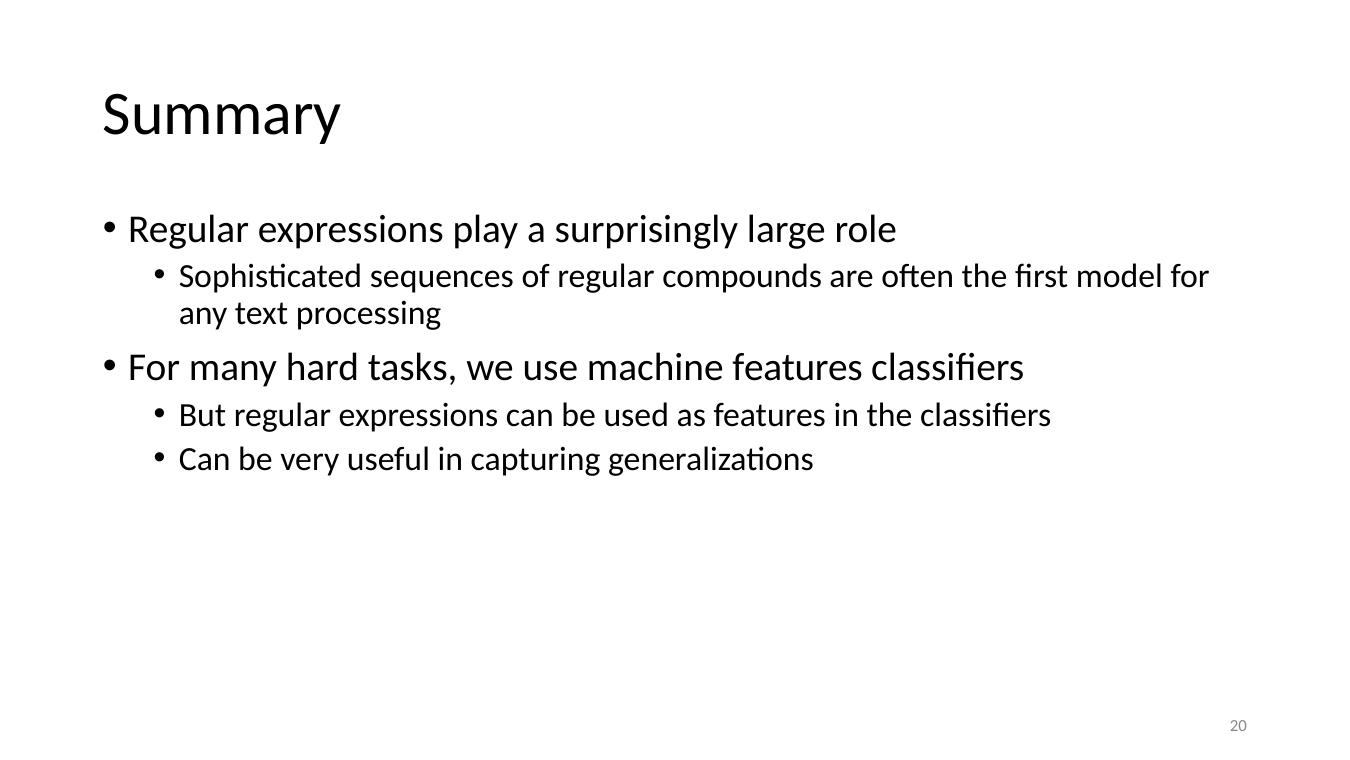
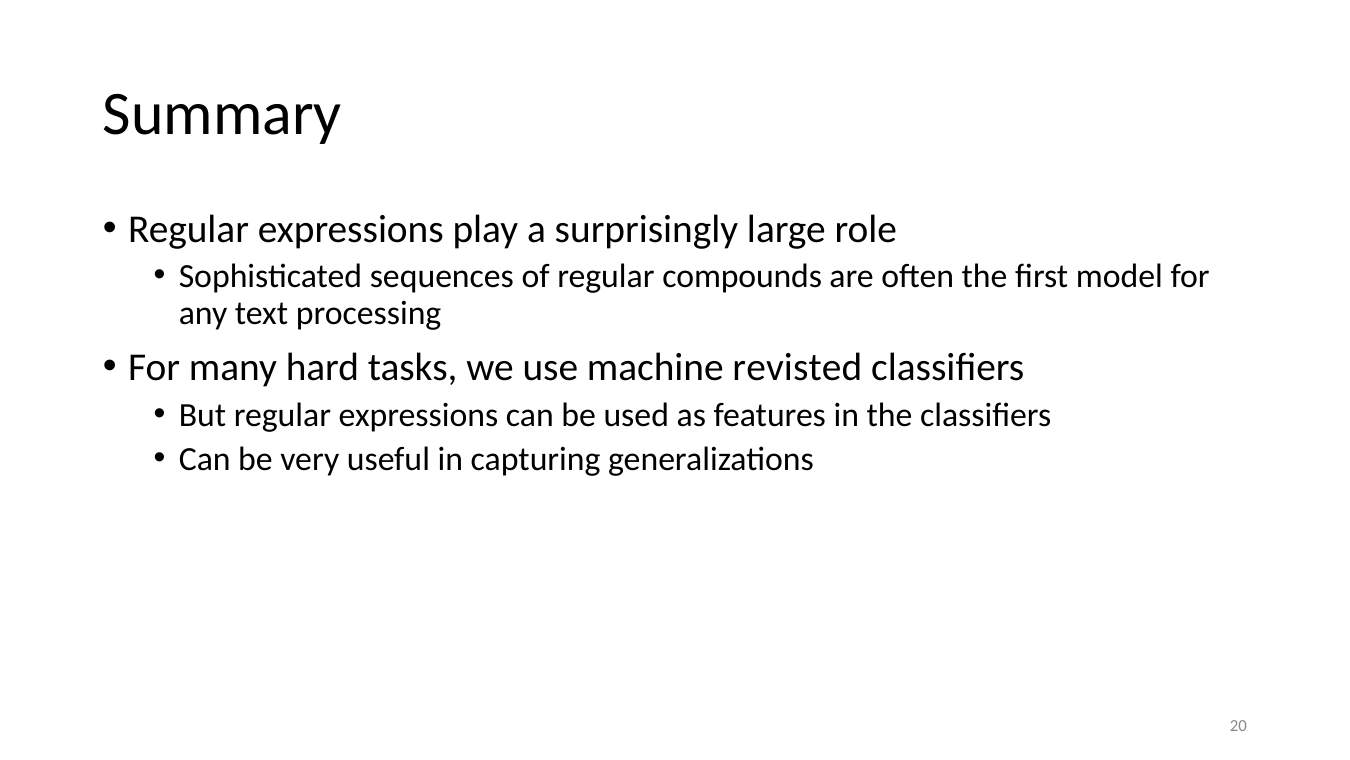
machine features: features -> revisted (797, 367)
